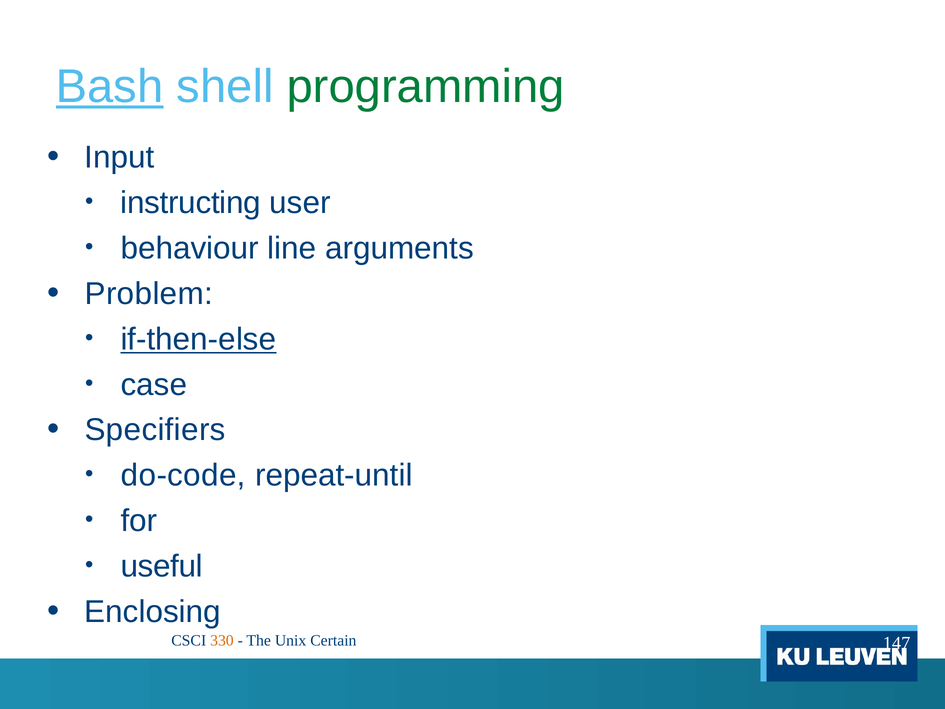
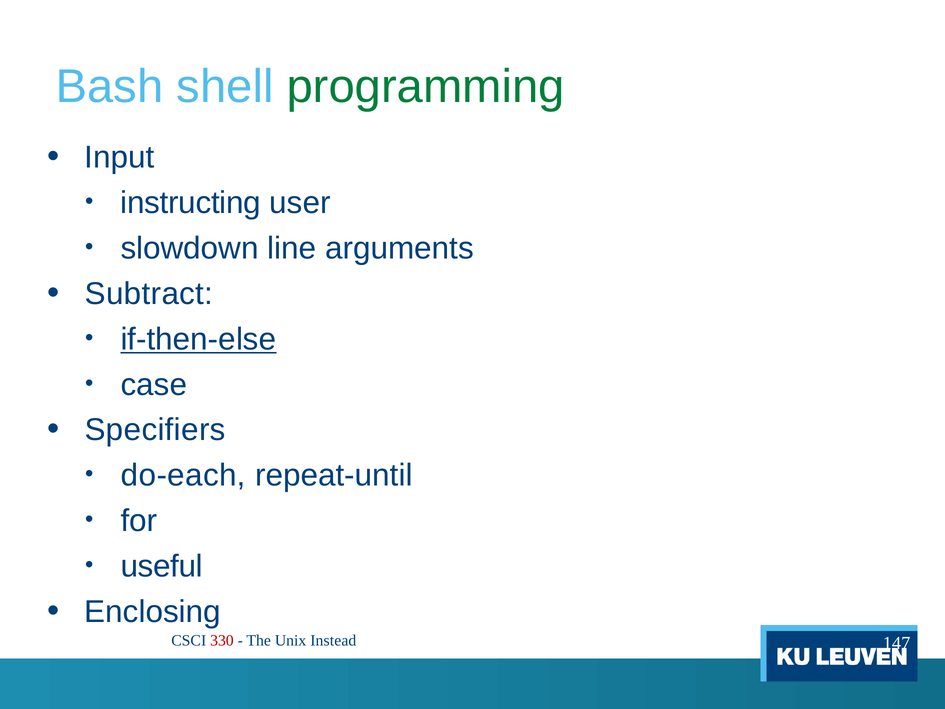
Bash underline: present -> none (110, 87)
behaviour: behaviour -> slowdown (190, 248)
Problem: Problem -> Subtract (149, 294)
do-code: do-code -> do-each (183, 475)
330 colour: orange -> red (222, 640)
Certain: Certain -> Instead (333, 640)
